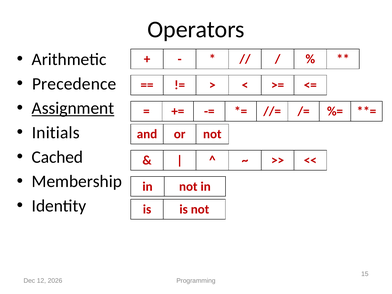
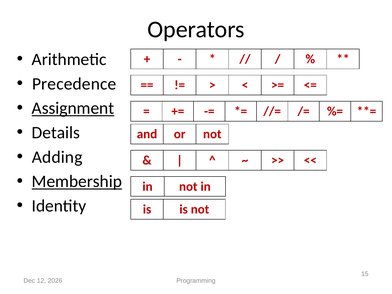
Initials: Initials -> Details (56, 133)
Cached: Cached -> Adding (57, 157)
Membership underline: none -> present (77, 181)
